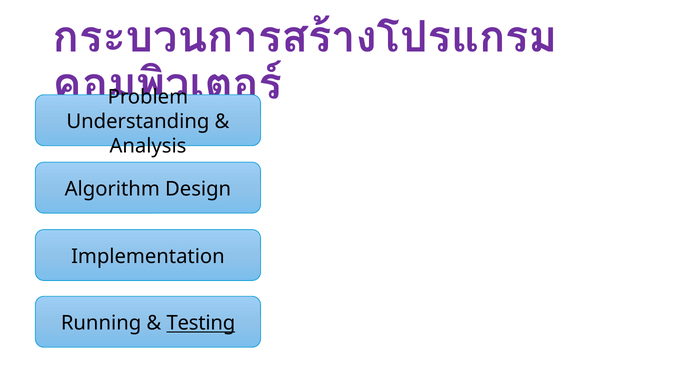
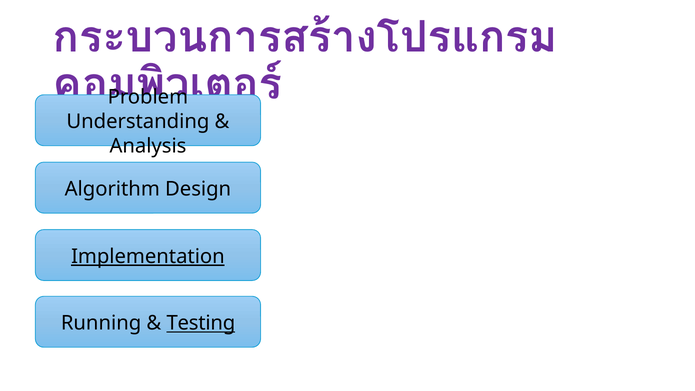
Implementation underline: none -> present (148, 256)
